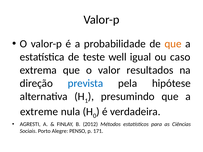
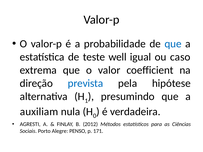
que colour: orange -> blue (173, 44)
resultados: resultados -> coefficient (150, 70)
extreme: extreme -> auxiliam (39, 112)
